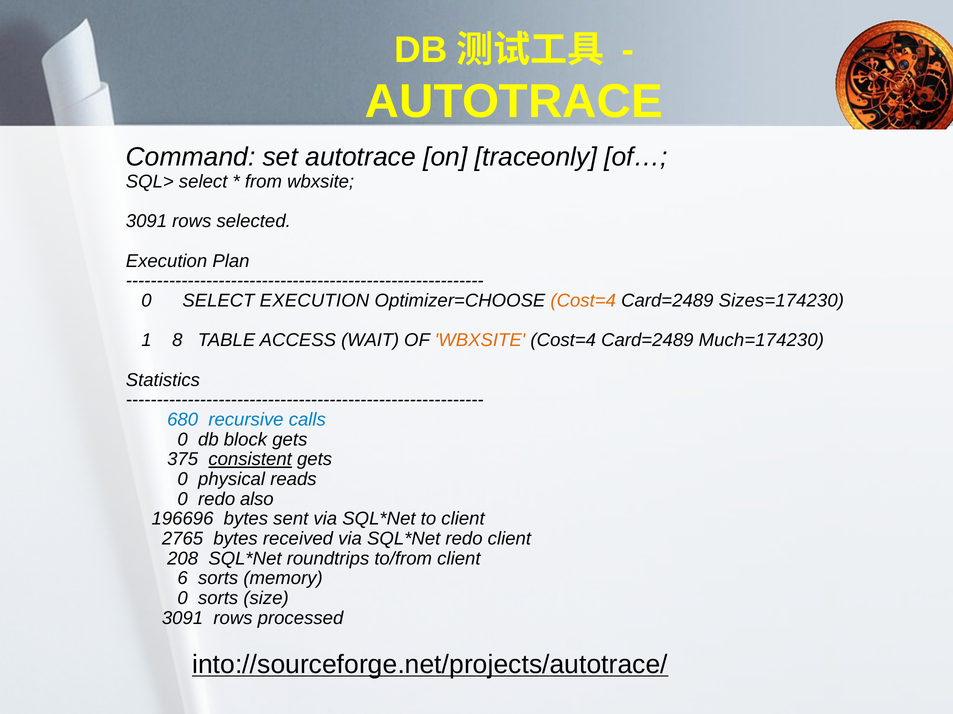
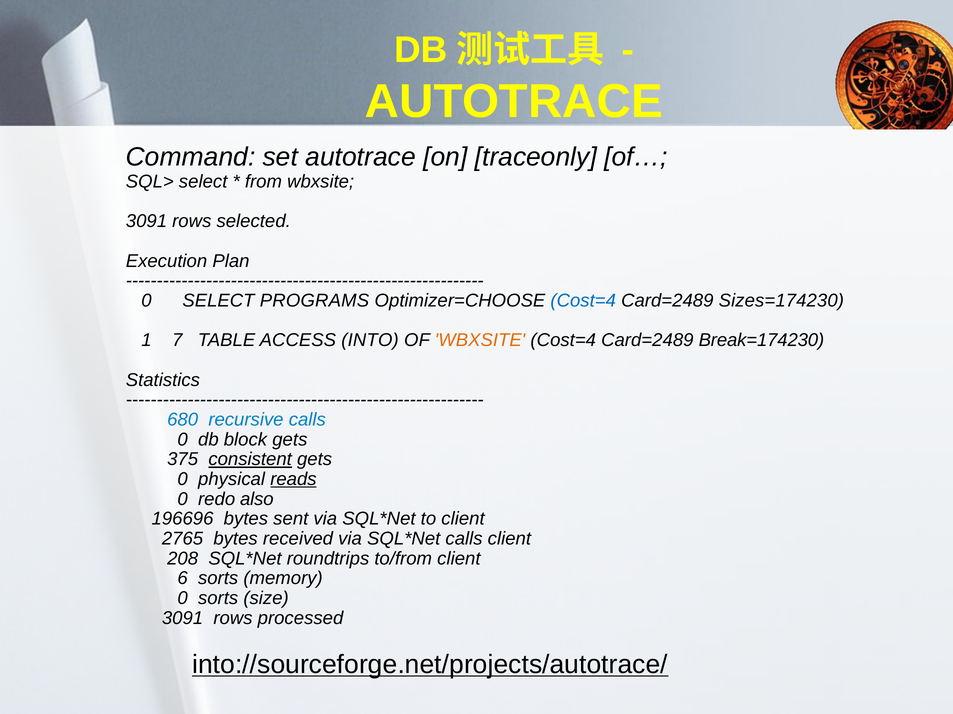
SELECT EXECUTION: EXECUTION -> PROGRAMS (314, 301)
Cost=4 colour: orange -> blue (583, 301)
8: 8 -> 7 (177, 341)
WAIT: WAIT -> INTO (370, 341)
Much=174230: Much=174230 -> Break=174230 (761, 341)
reads underline: none -> present (293, 480)
redo: redo -> calls (464, 539)
